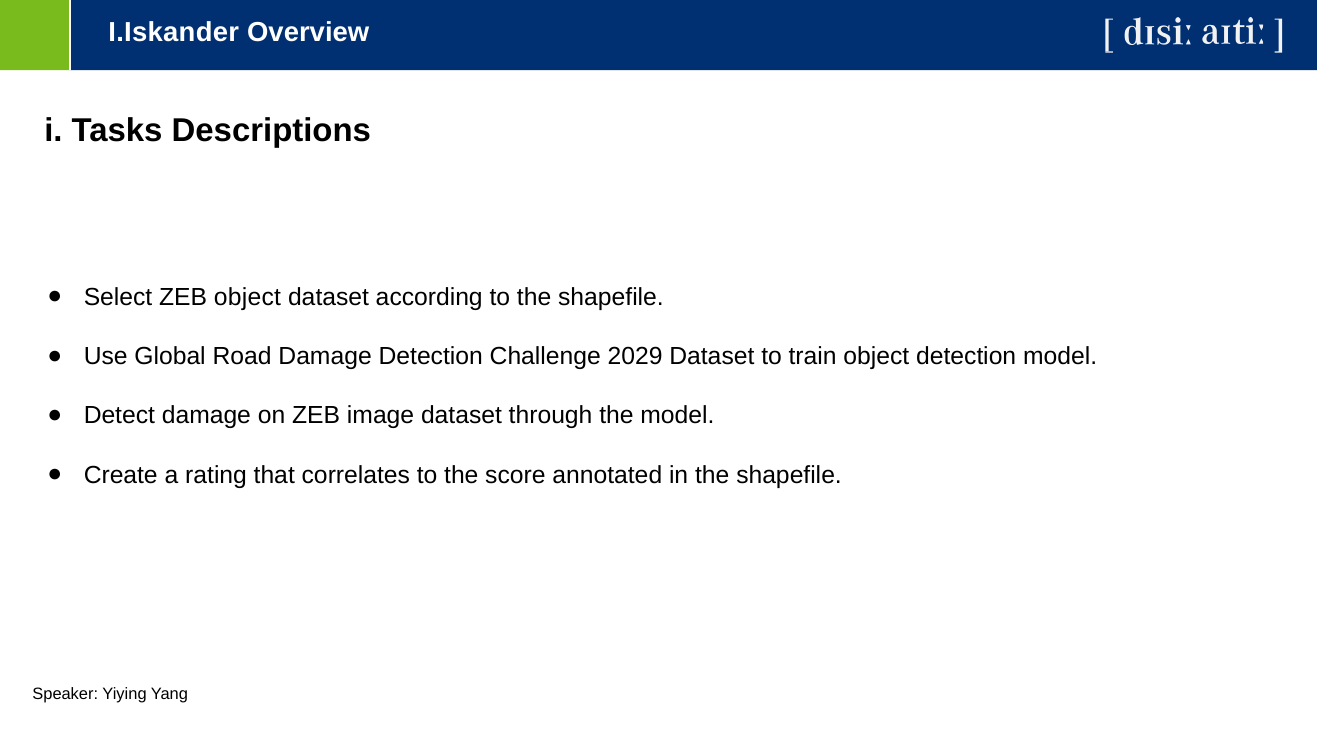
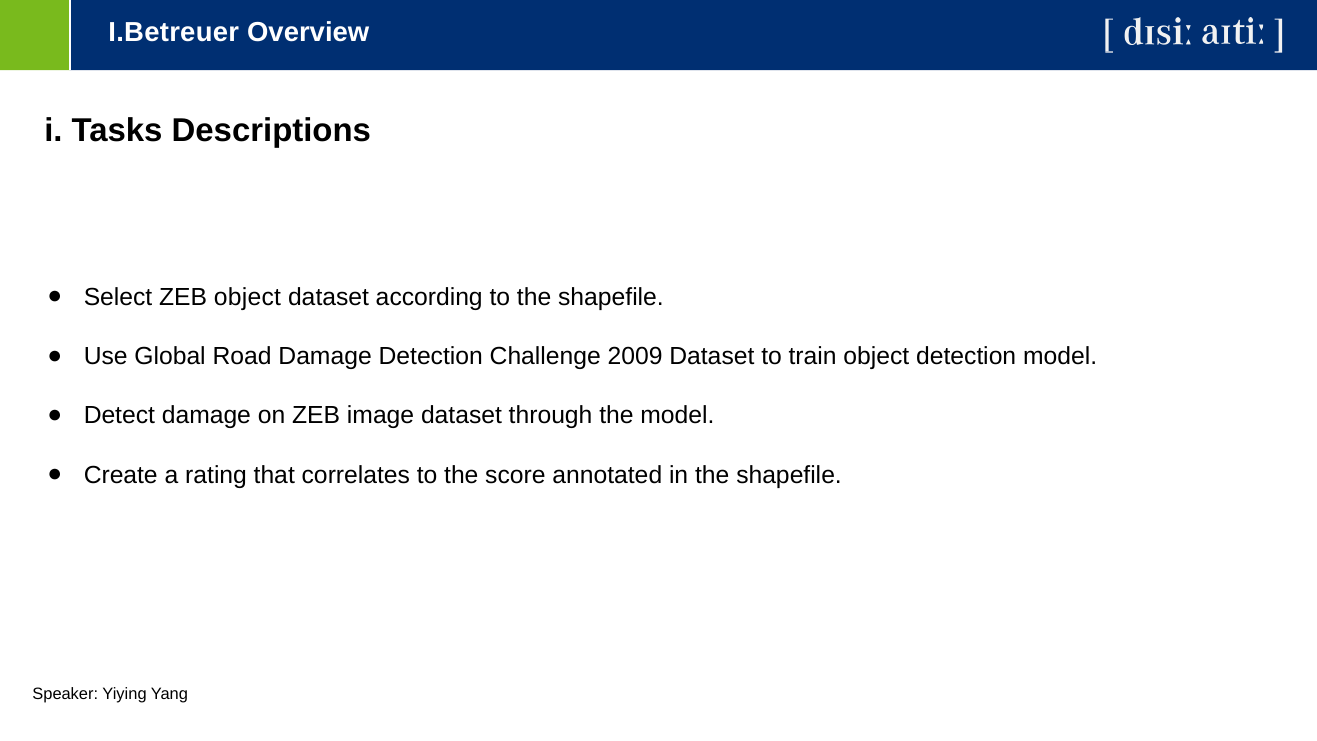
I.Iskander: I.Iskander -> I.Betreuer (174, 33)
2029: 2029 -> 2009 (635, 356)
